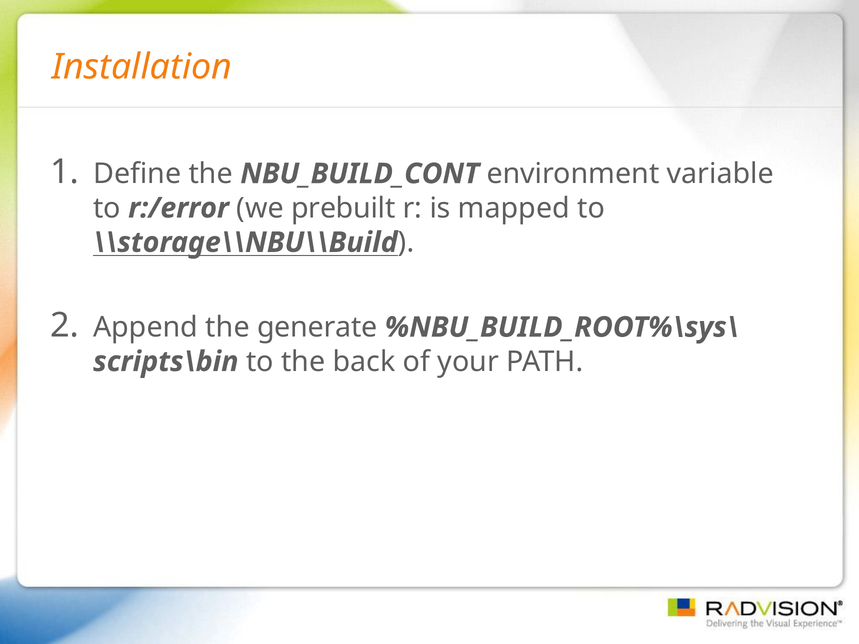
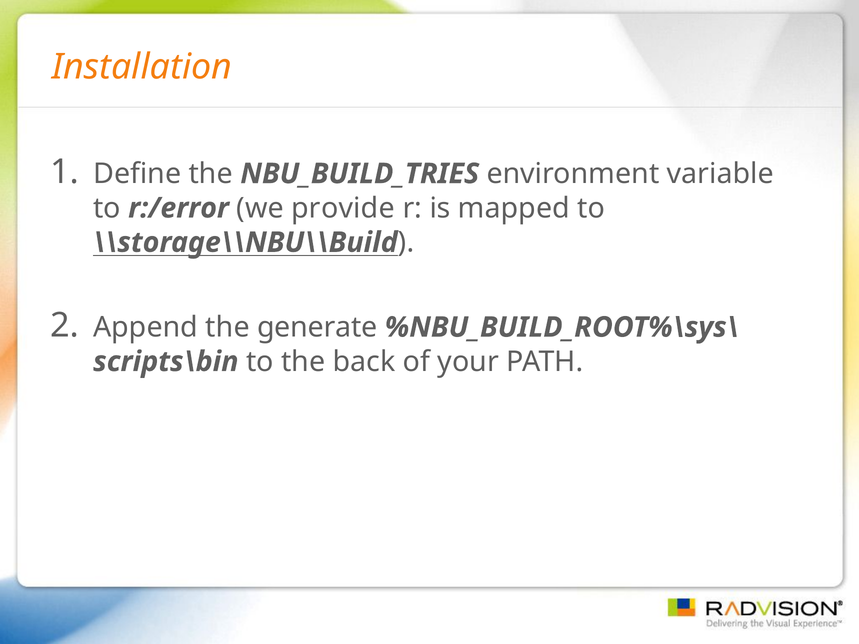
NBU_BUILD_CONT: NBU_BUILD_CONT -> NBU_BUILD_TRIES (360, 174)
prebuilt: prebuilt -> provide (343, 208)
